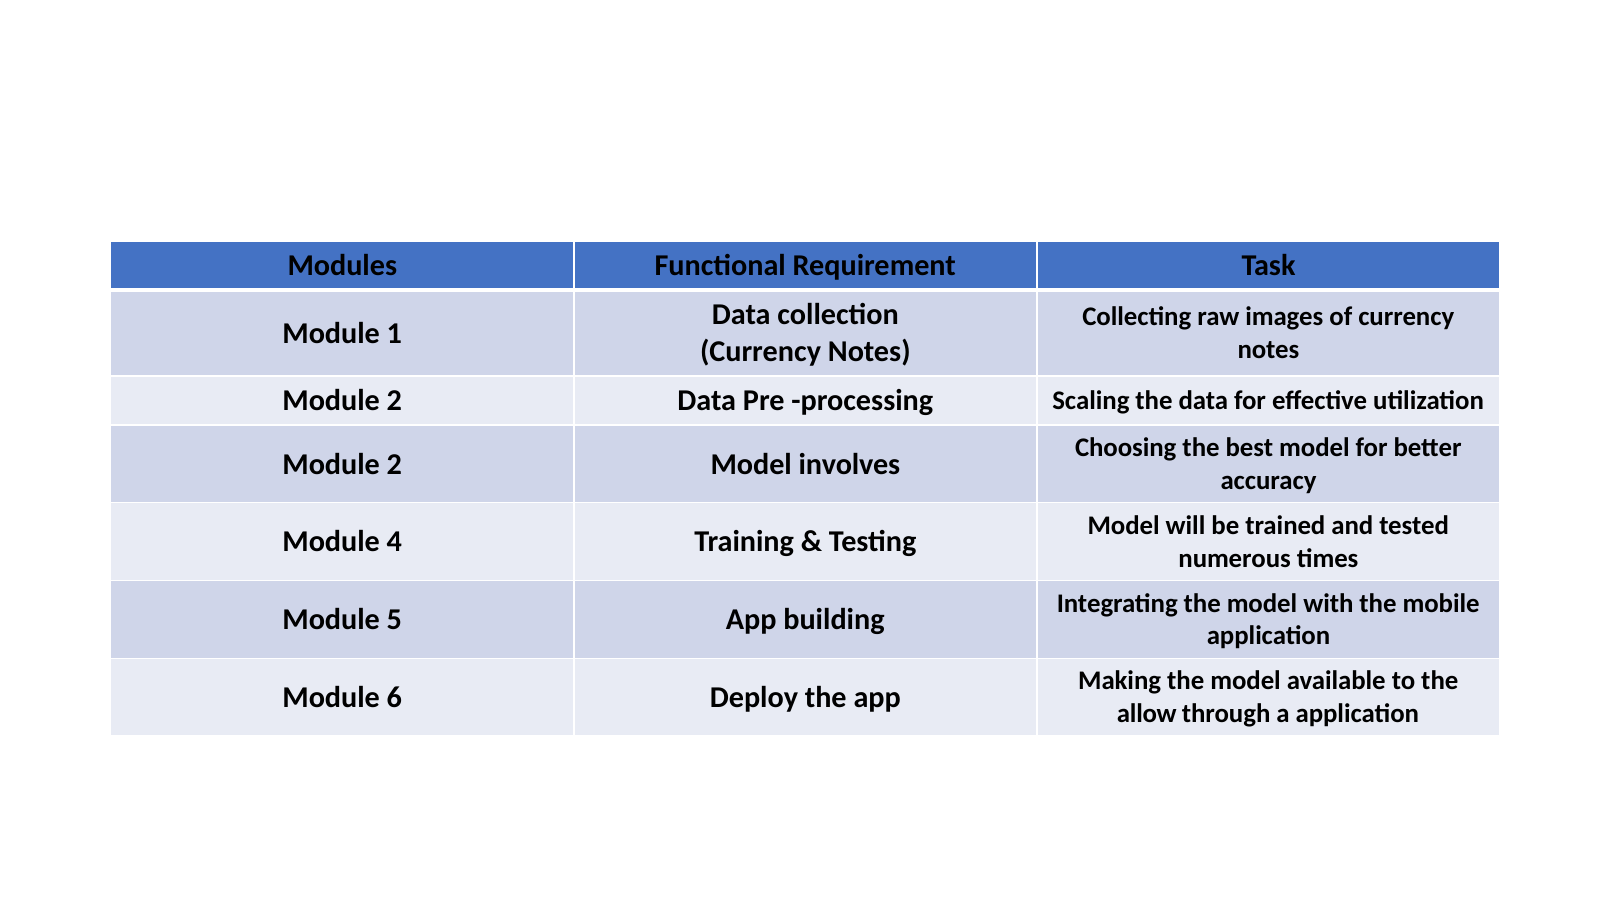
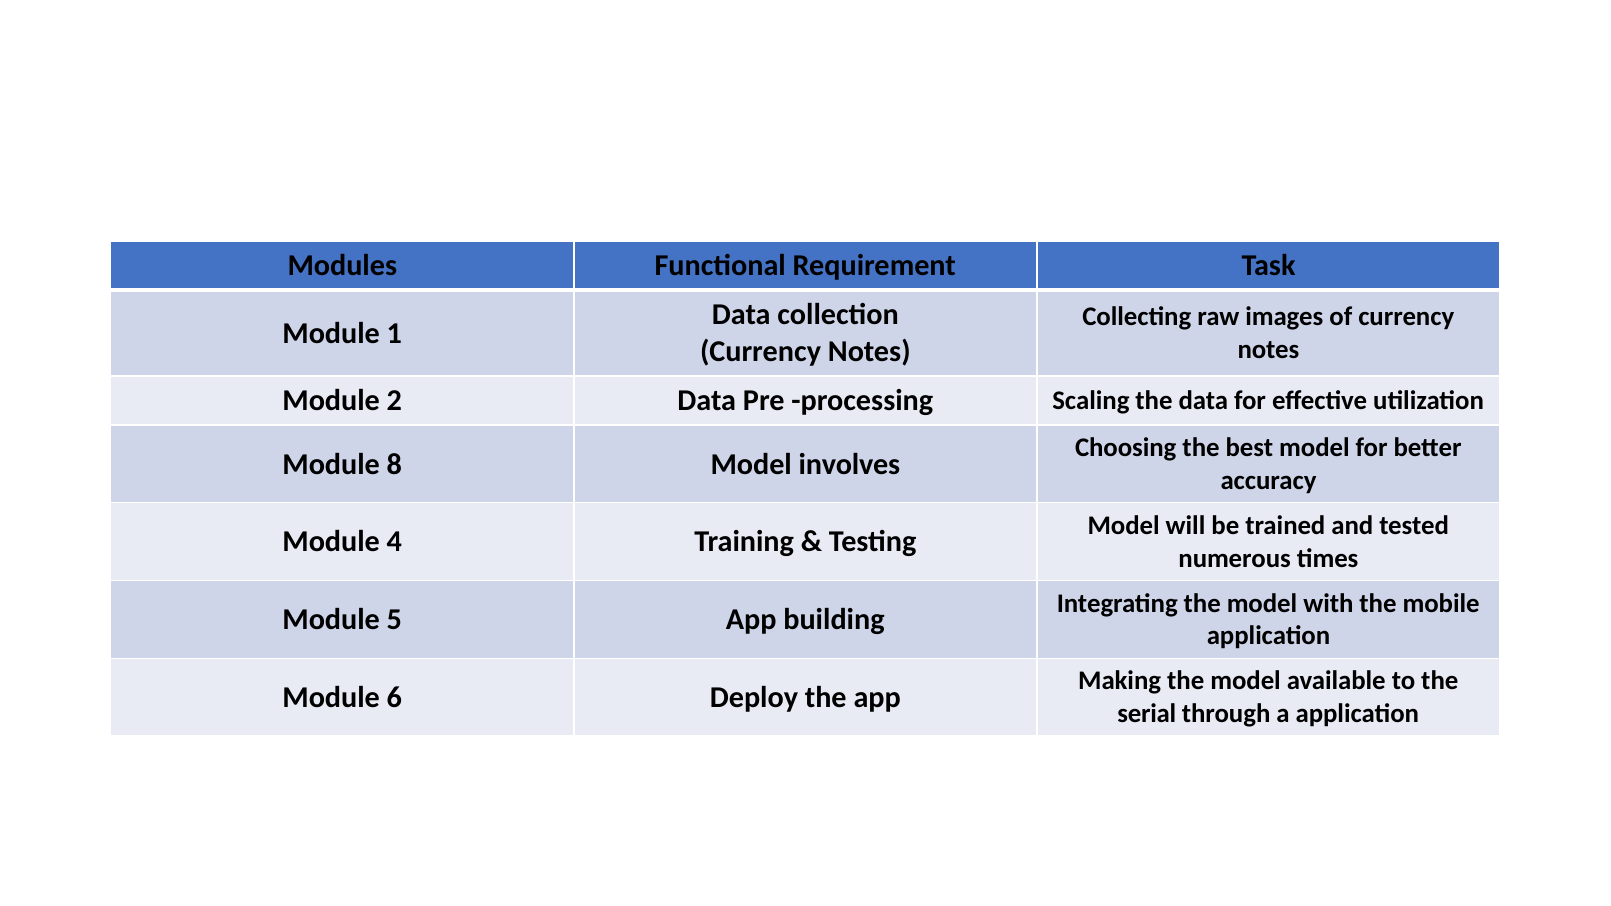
2: 2 -> 8 (394, 464)
allow: allow -> serial (1147, 714)
